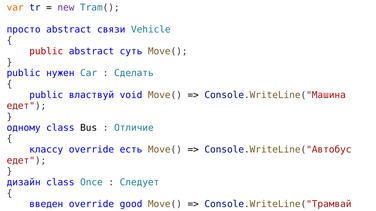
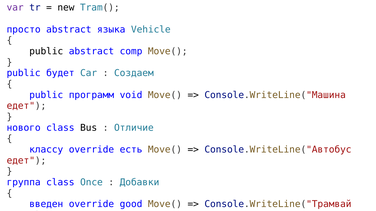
var colour: orange -> purple (15, 8)
new colour: purple -> black (66, 8)
связи: связи -> языка (111, 29)
public colour: red -> black (46, 51)
суть: суть -> comp (131, 51)
нужен: нужен -> будет (60, 73)
Сделать: Сделать -> Создаем (134, 73)
властвуй: властвуй -> программ (91, 95)
одному: одному -> нового (24, 128)
дизайн: дизайн -> группа (24, 183)
Следует: Следует -> Добавки (140, 183)
